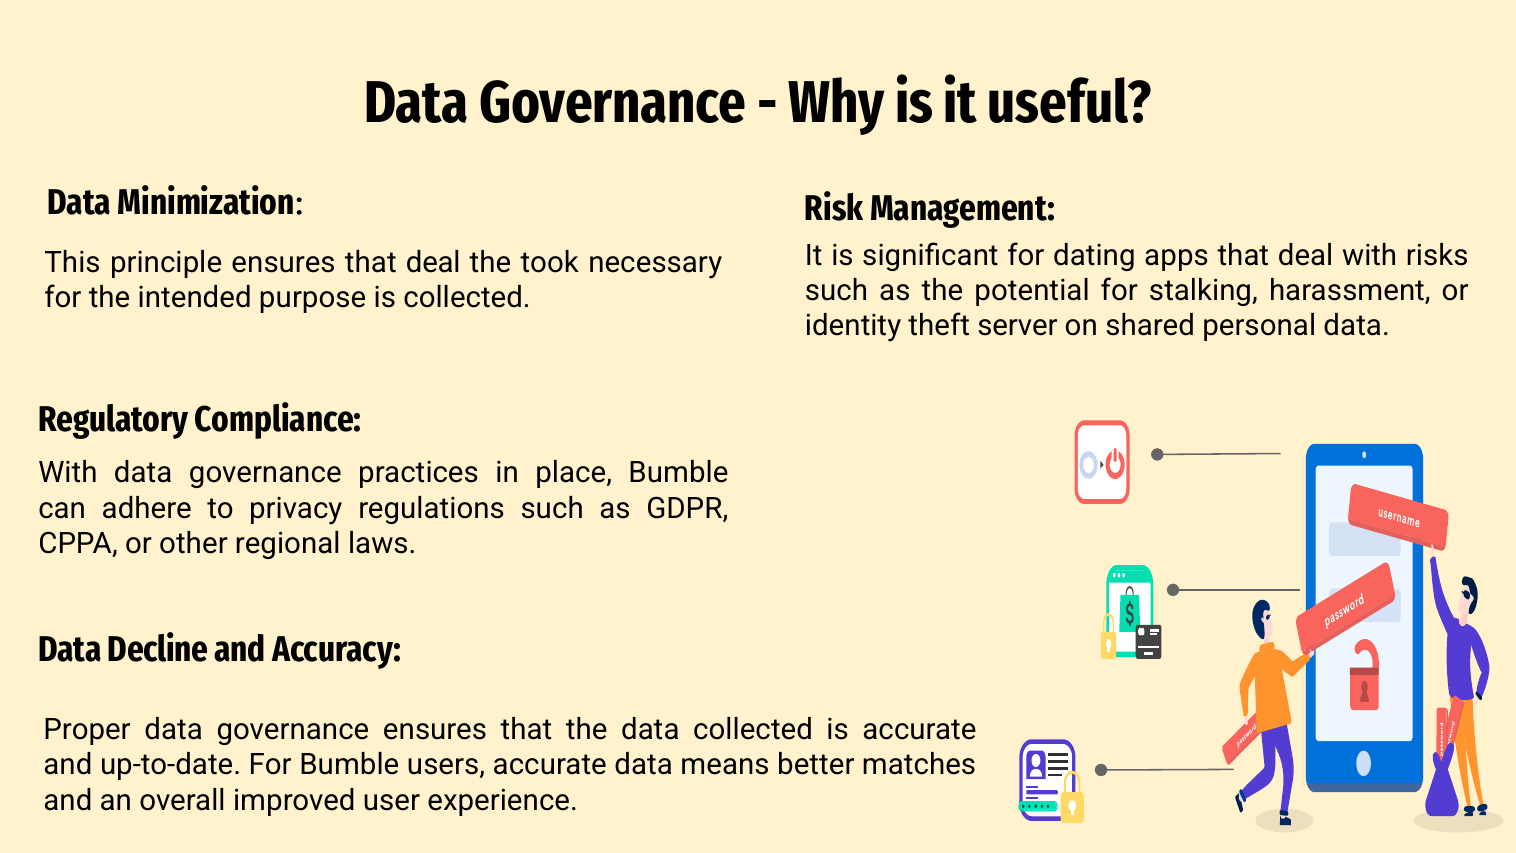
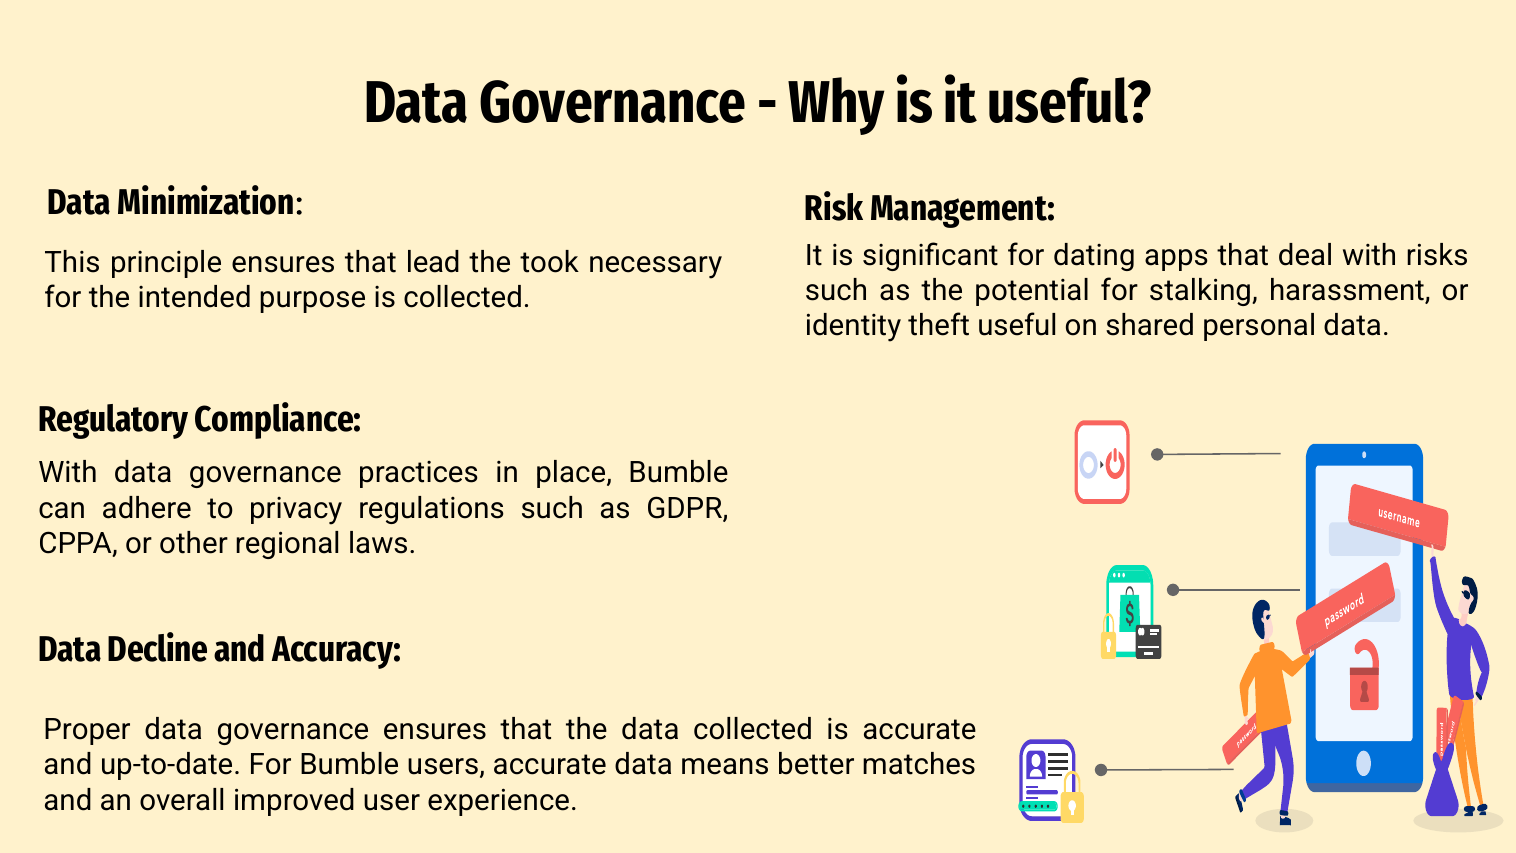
ensures that deal: deal -> lead (433, 263)
theft server: server -> useful (1017, 326)
